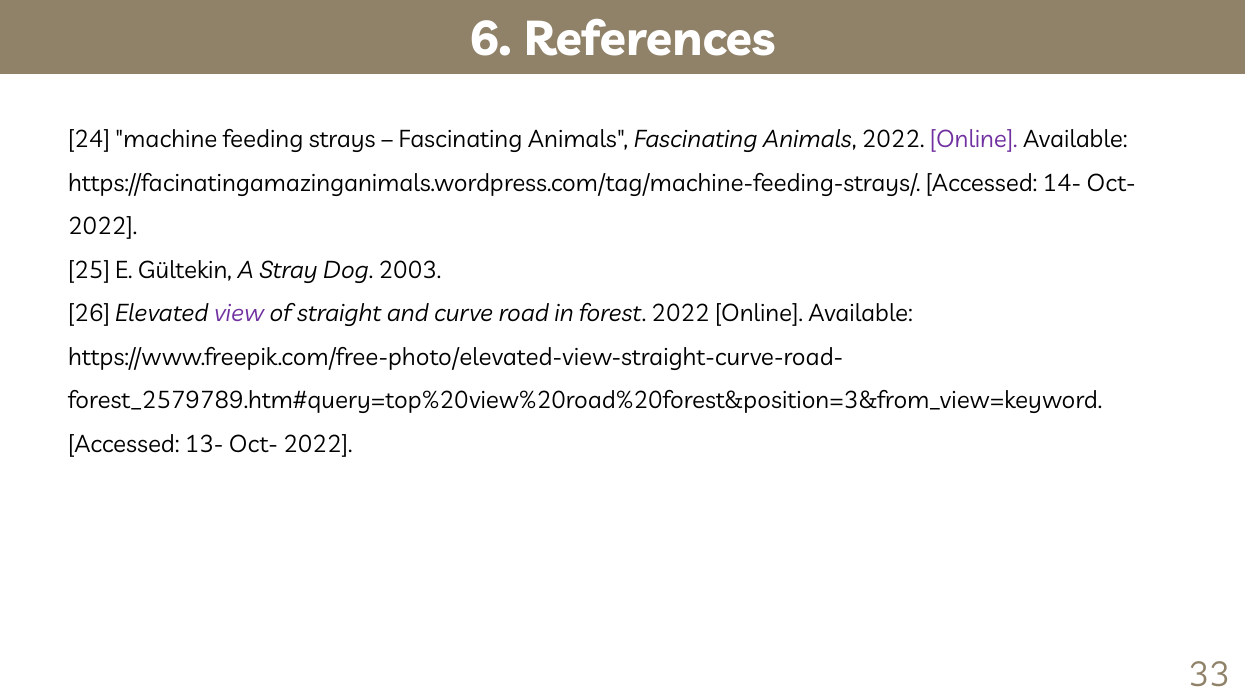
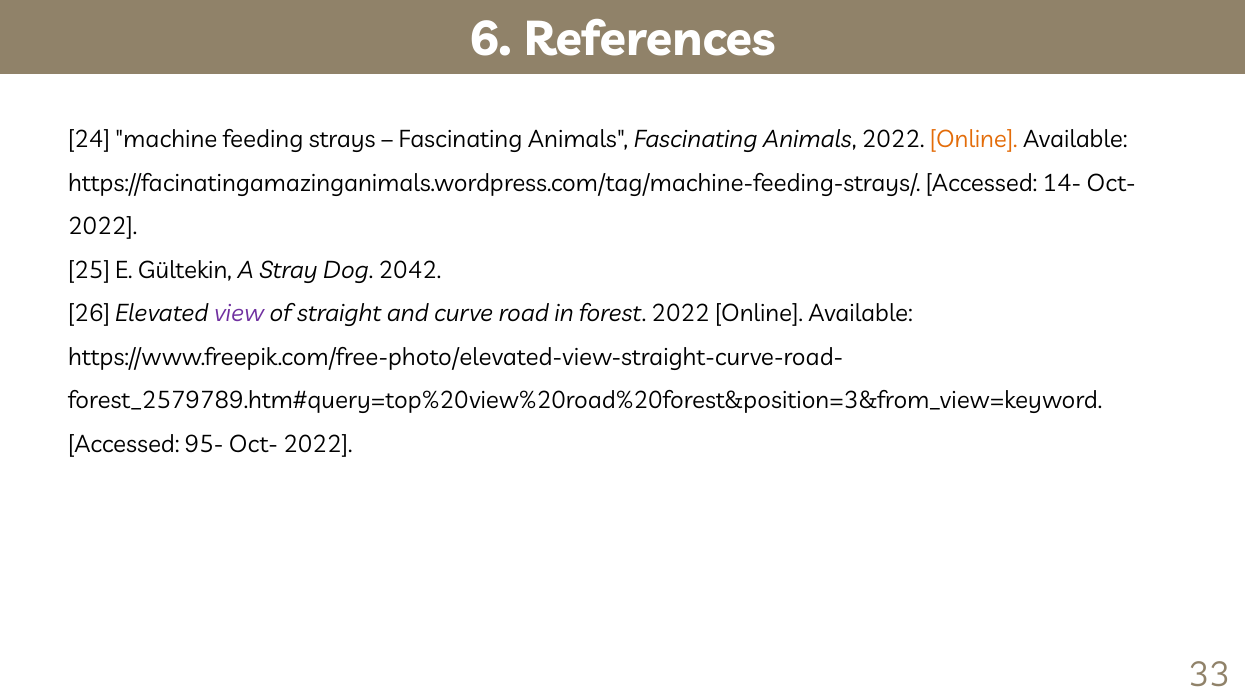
Online colour: purple -> orange (974, 140)
2003: 2003 -> 2042 (410, 270)
13-: 13- -> 95- (204, 445)
